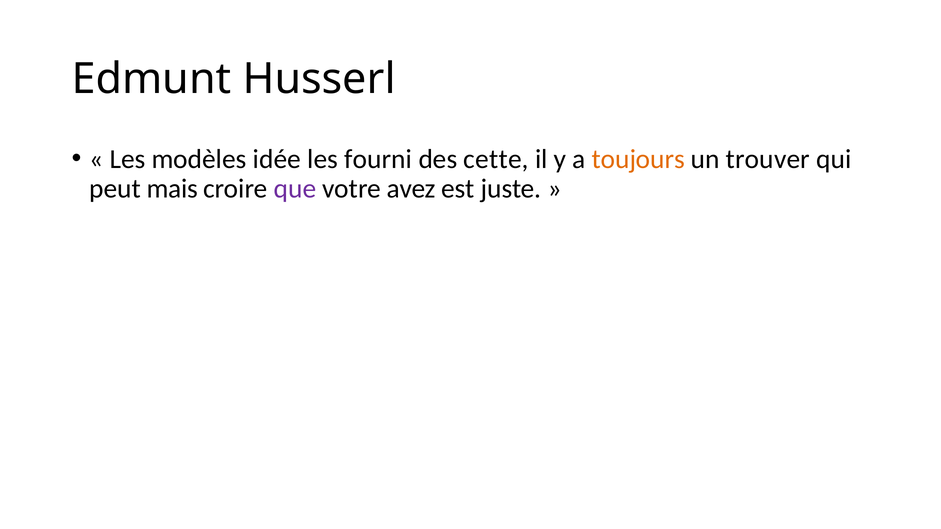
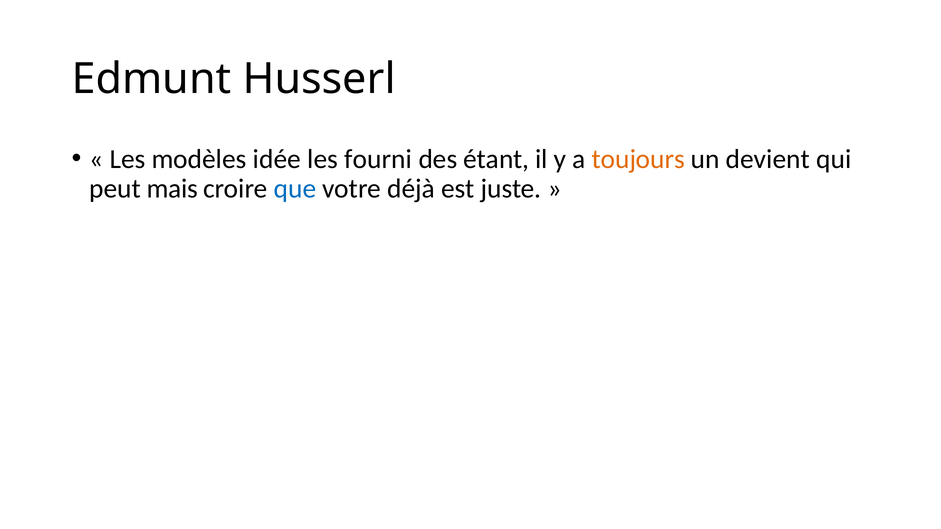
cette: cette -> étant (496, 159)
trouver: trouver -> devient (768, 159)
que colour: purple -> blue (295, 189)
avez: avez -> déjà (411, 189)
